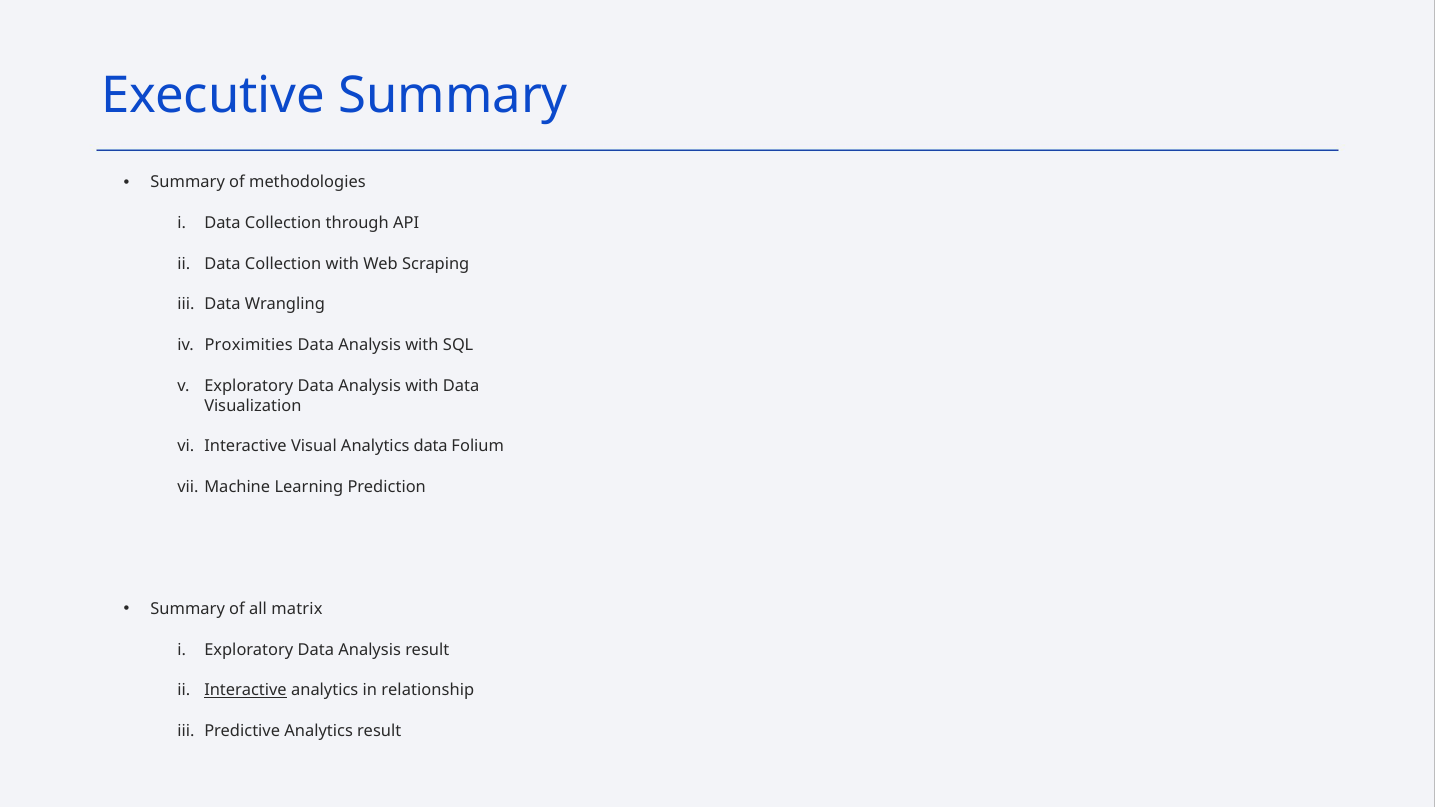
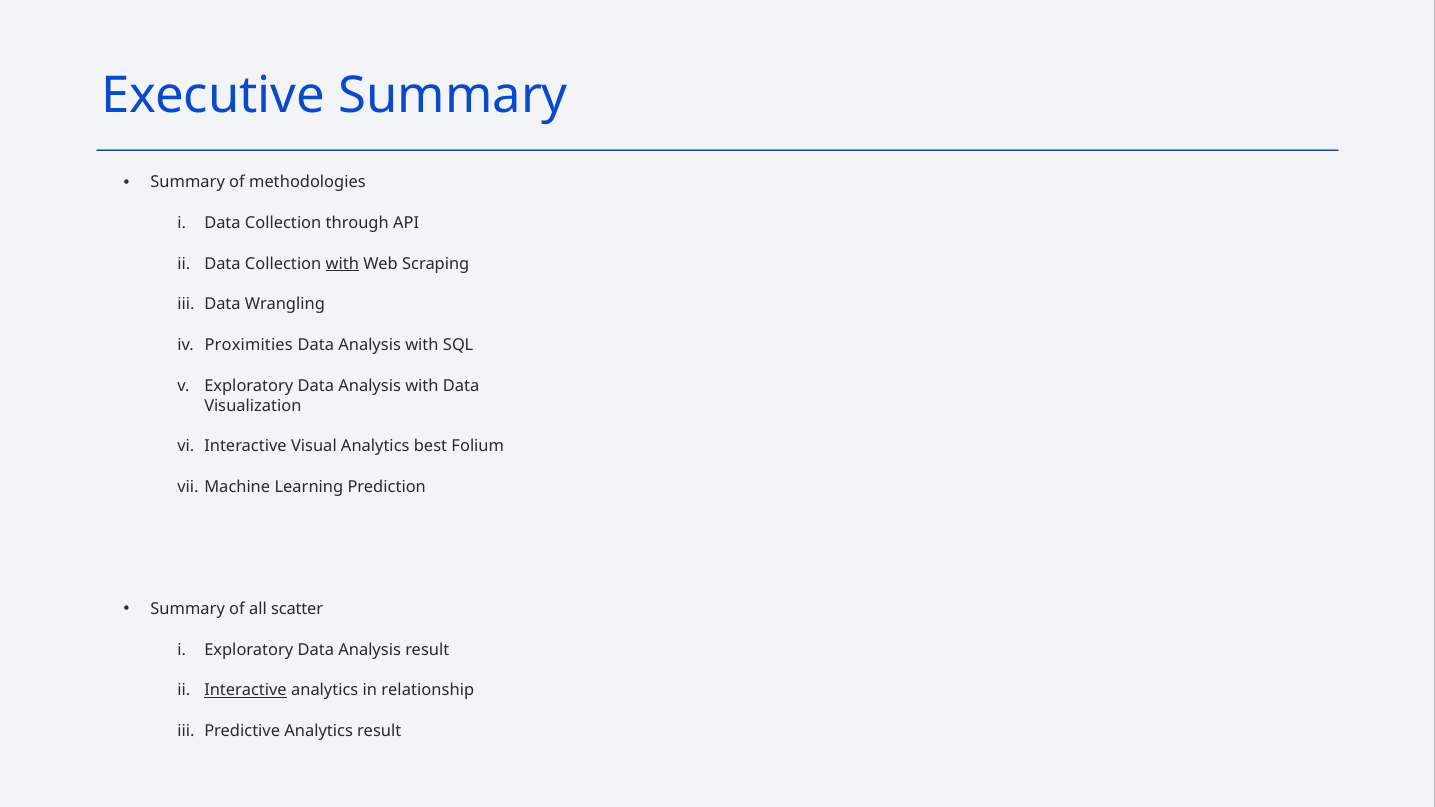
with underline: none -> present (342, 264)
Analytics data: data -> best (430, 446)
matrix: matrix -> scatter (297, 609)
